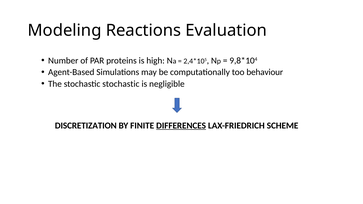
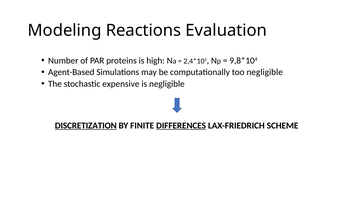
too behaviour: behaviour -> negligible (265, 72)
stochastic stochastic: stochastic -> expensive (121, 84)
DISCRETIZATION underline: none -> present (86, 126)
